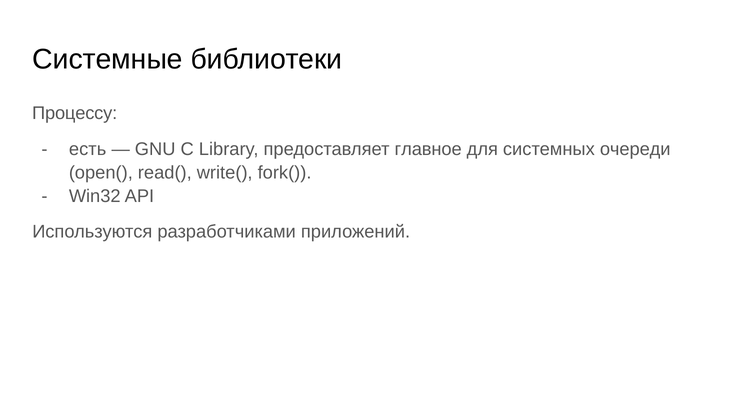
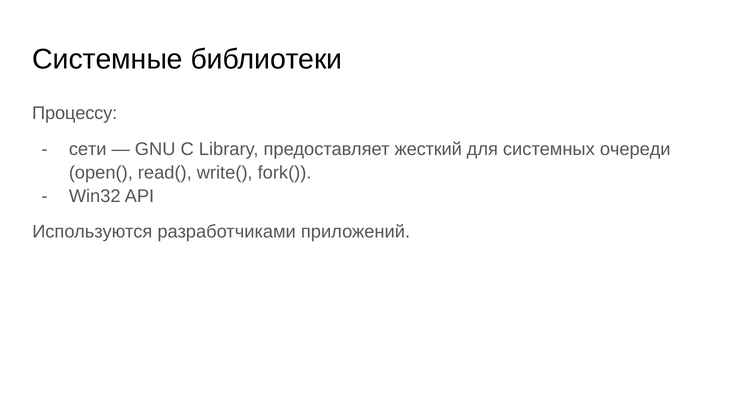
есть: есть -> сети (88, 149)
главное: главное -> жесткий (428, 149)
